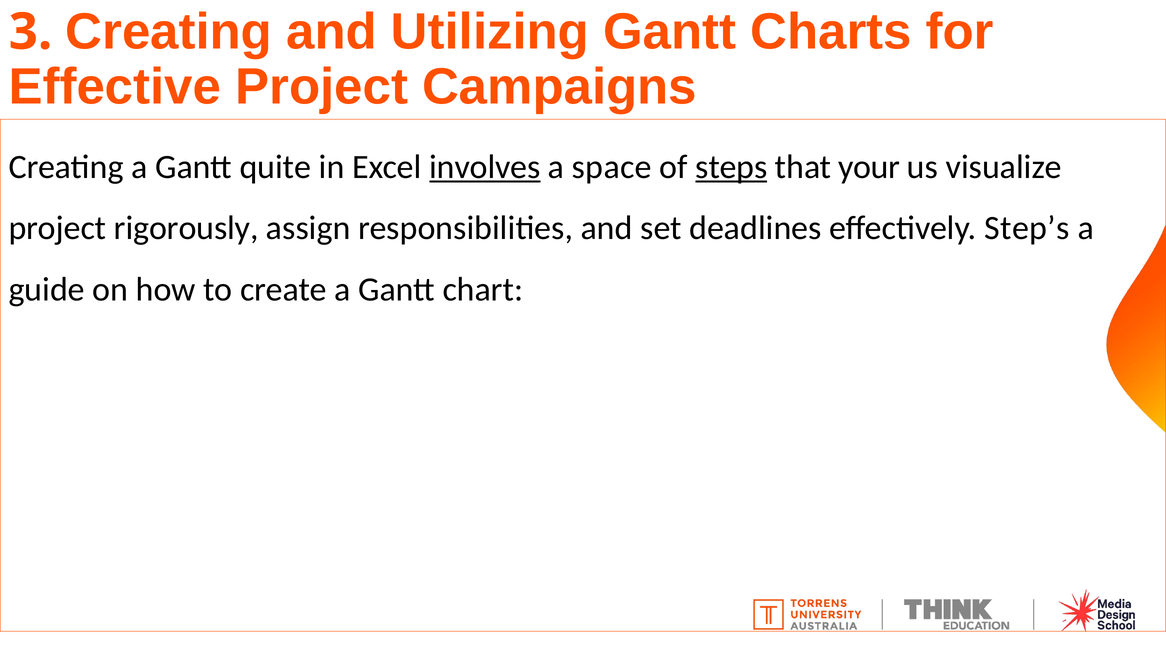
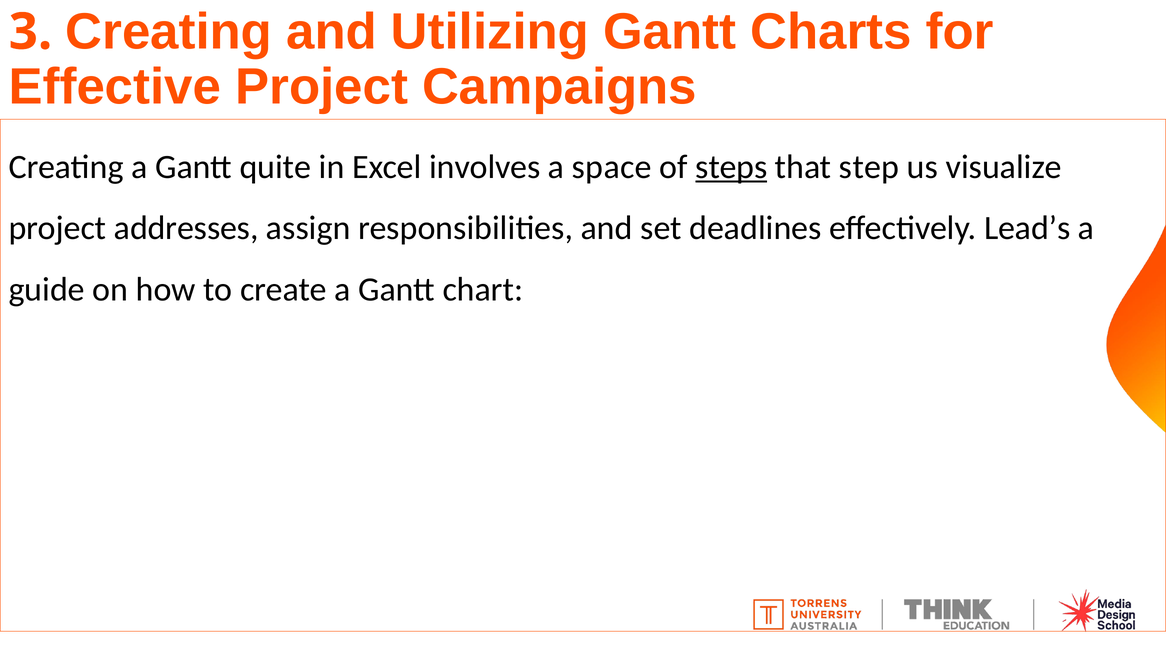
involves underline: present -> none (485, 167)
your: your -> step (869, 167)
rigorously: rigorously -> addresses (186, 228)
Step’s: Step’s -> Lead’s (1027, 228)
